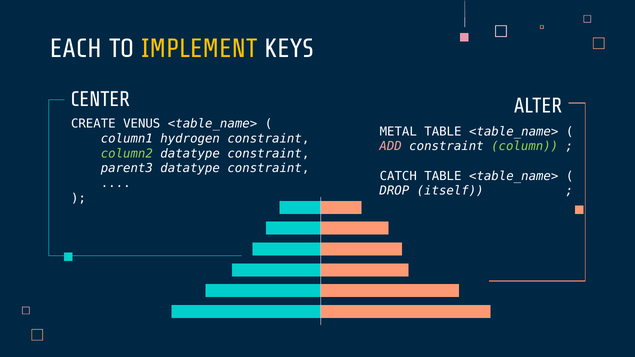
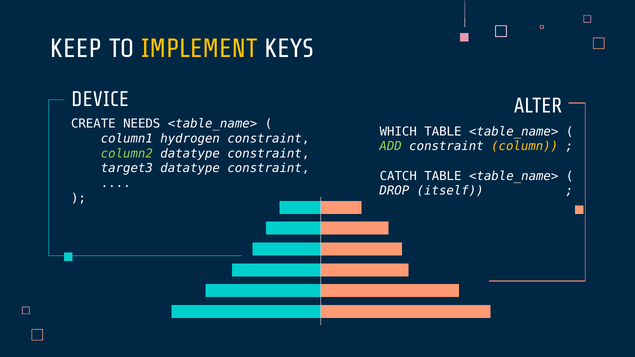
EACH: EACH -> KEEP (76, 48)
CENTER: CENTER -> DEVICE (100, 99)
VENUS: VENUS -> NEEDS (142, 124)
METAL: METAL -> WHICH (398, 132)
ADD colour: pink -> light green (391, 146)
column colour: light green -> yellow (525, 146)
parent3: parent3 -> target3 (127, 168)
